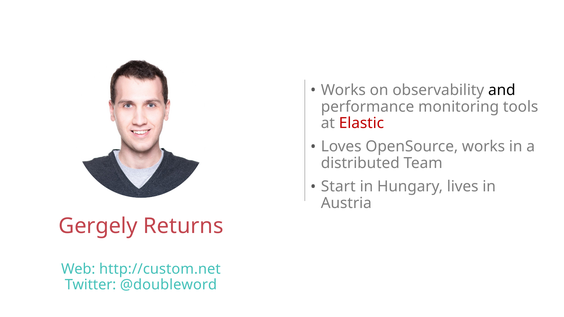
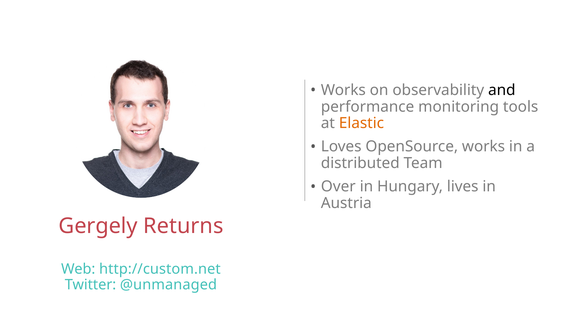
Elastic colour: red -> orange (361, 123)
Start: Start -> Over (338, 187)
@doubleword: @doubleword -> @unmanaged (168, 285)
